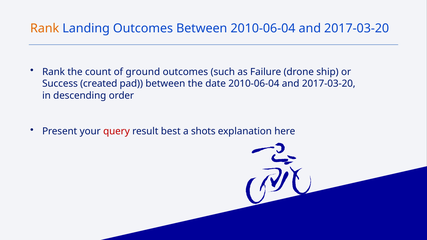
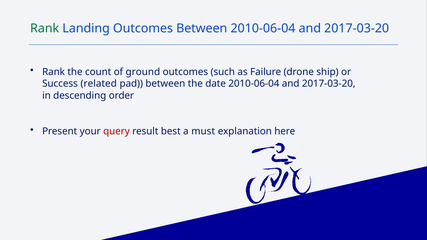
Rank colour: orange -> green (45, 28)
created: created -> related (99, 84)
shots: shots -> must (203, 132)
